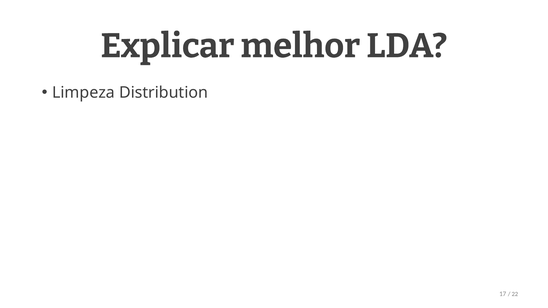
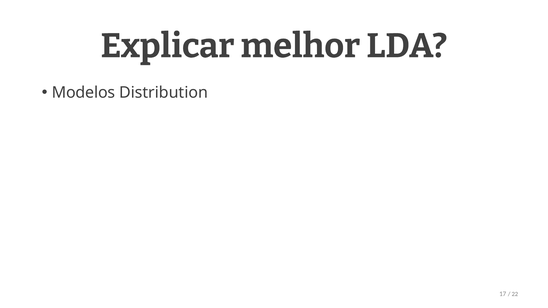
Limpeza: Limpeza -> Modelos (84, 93)
